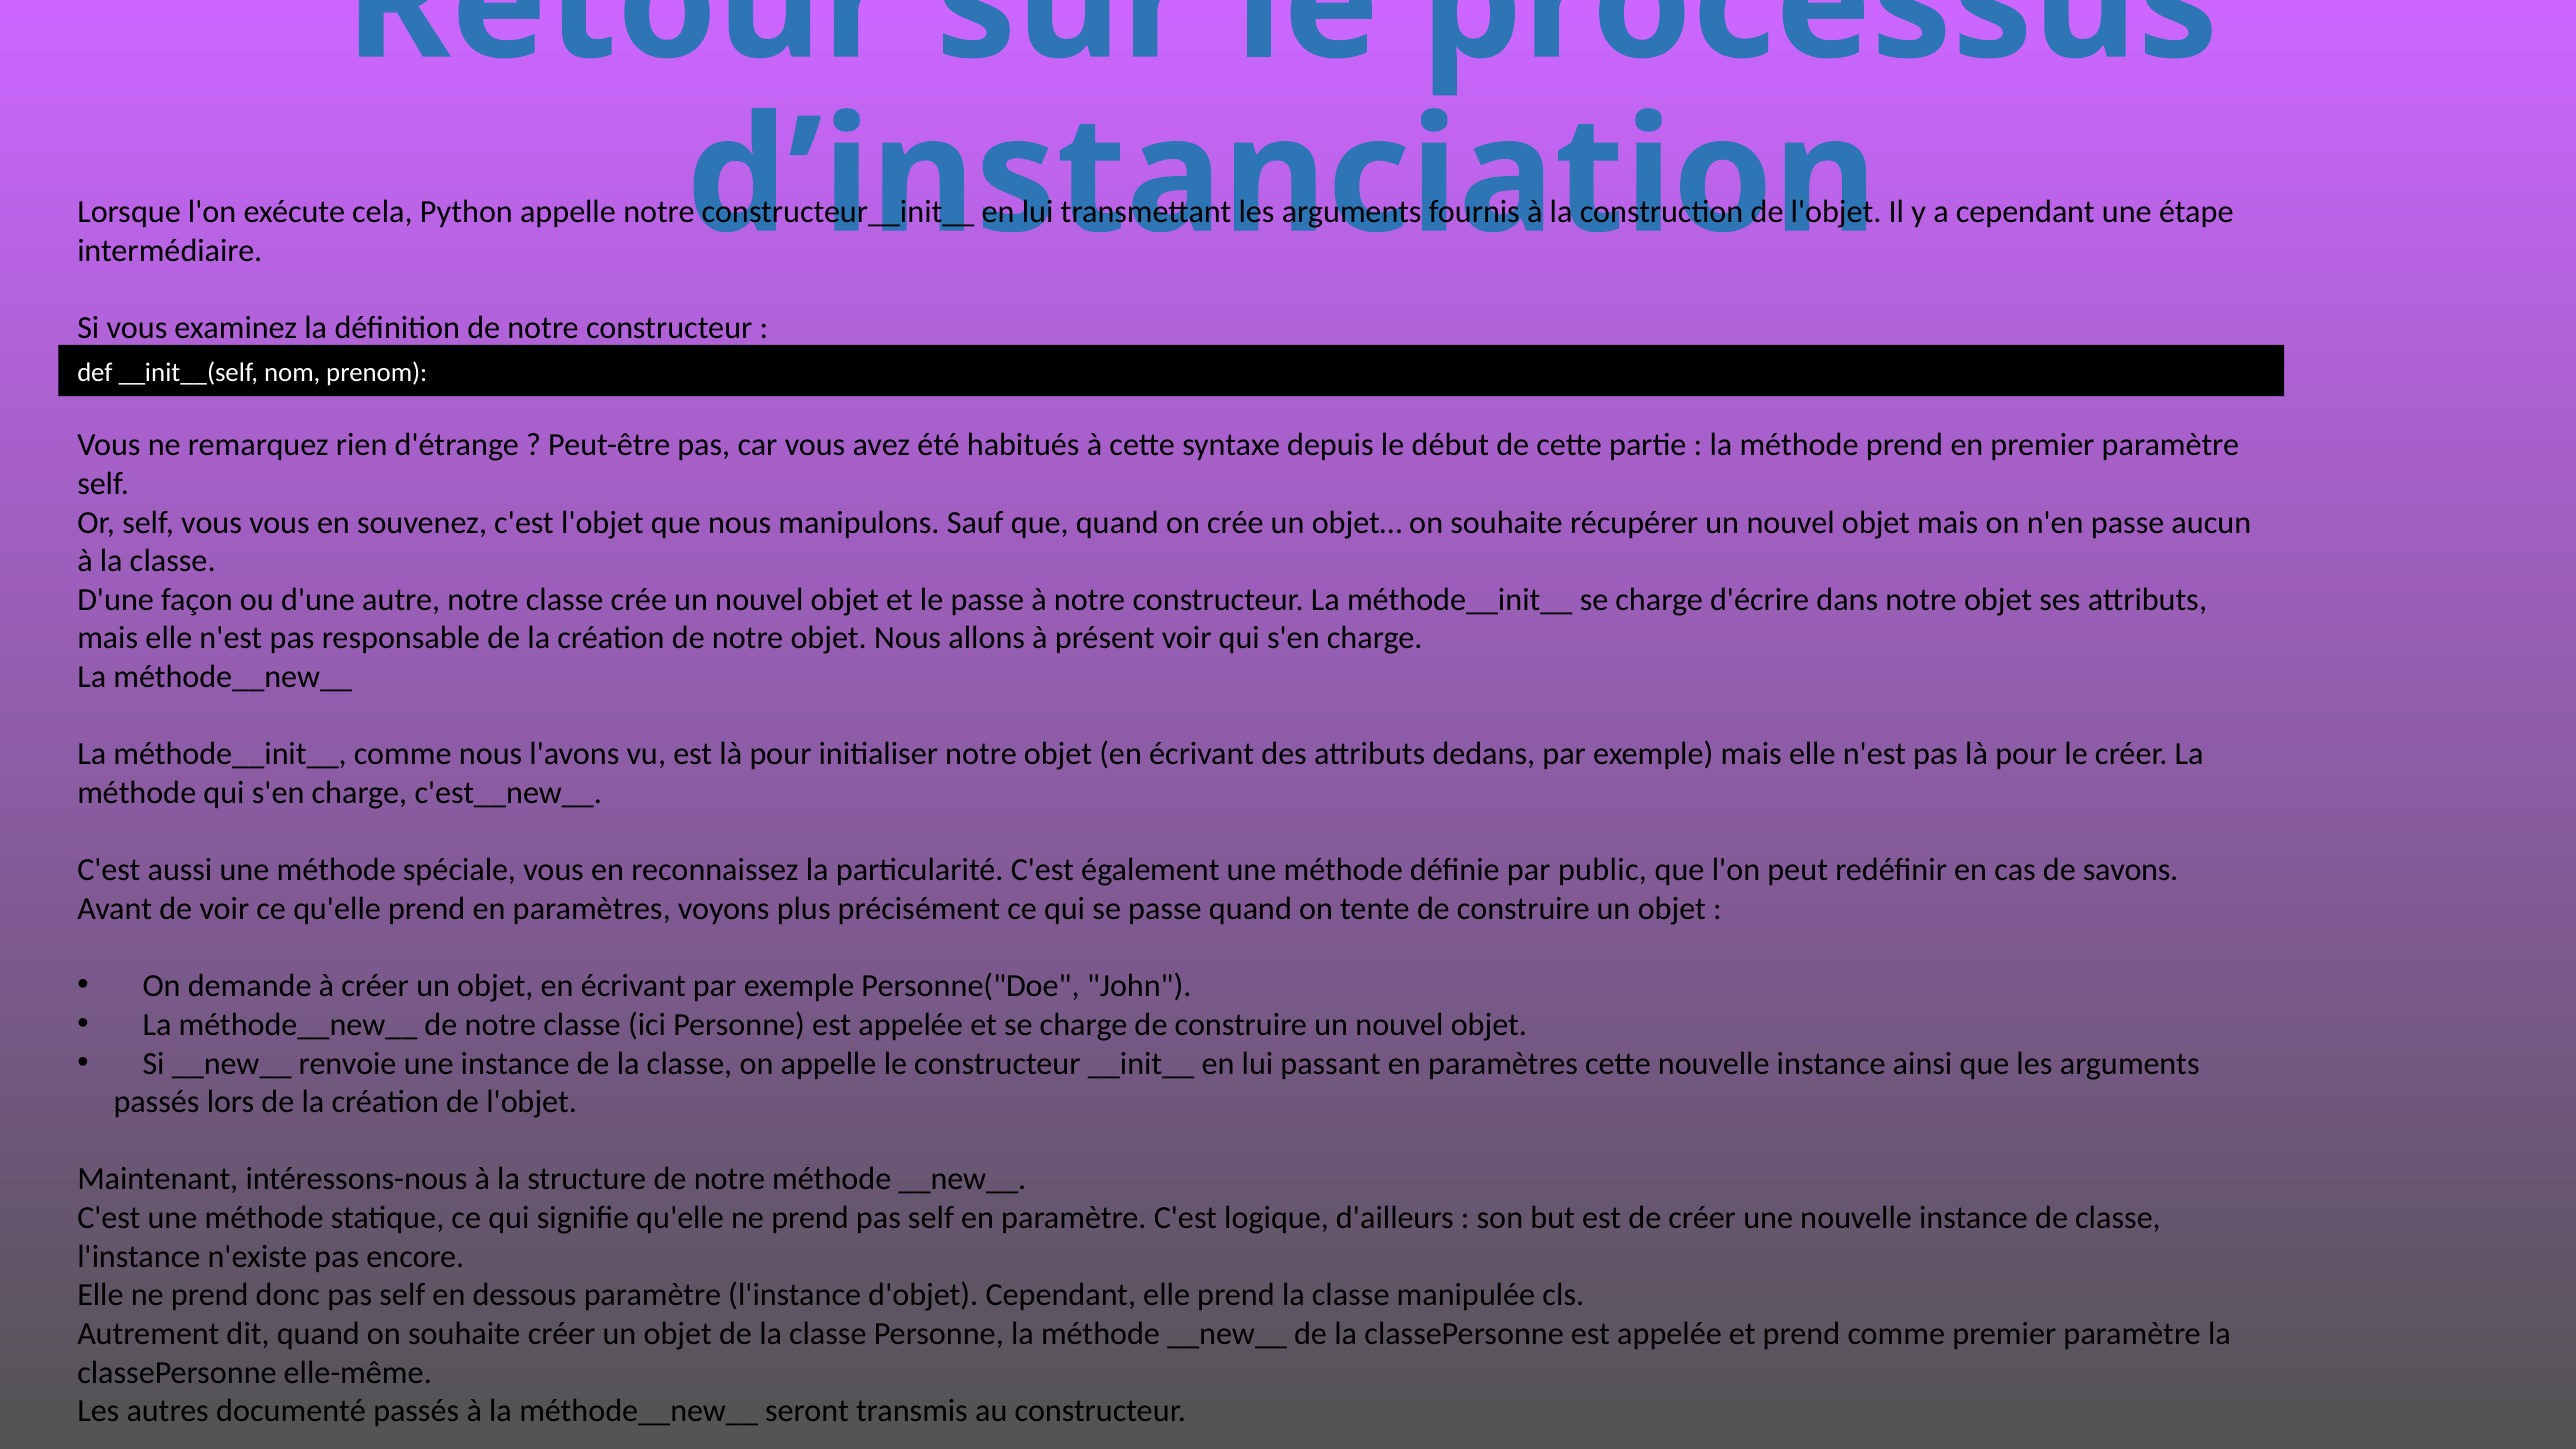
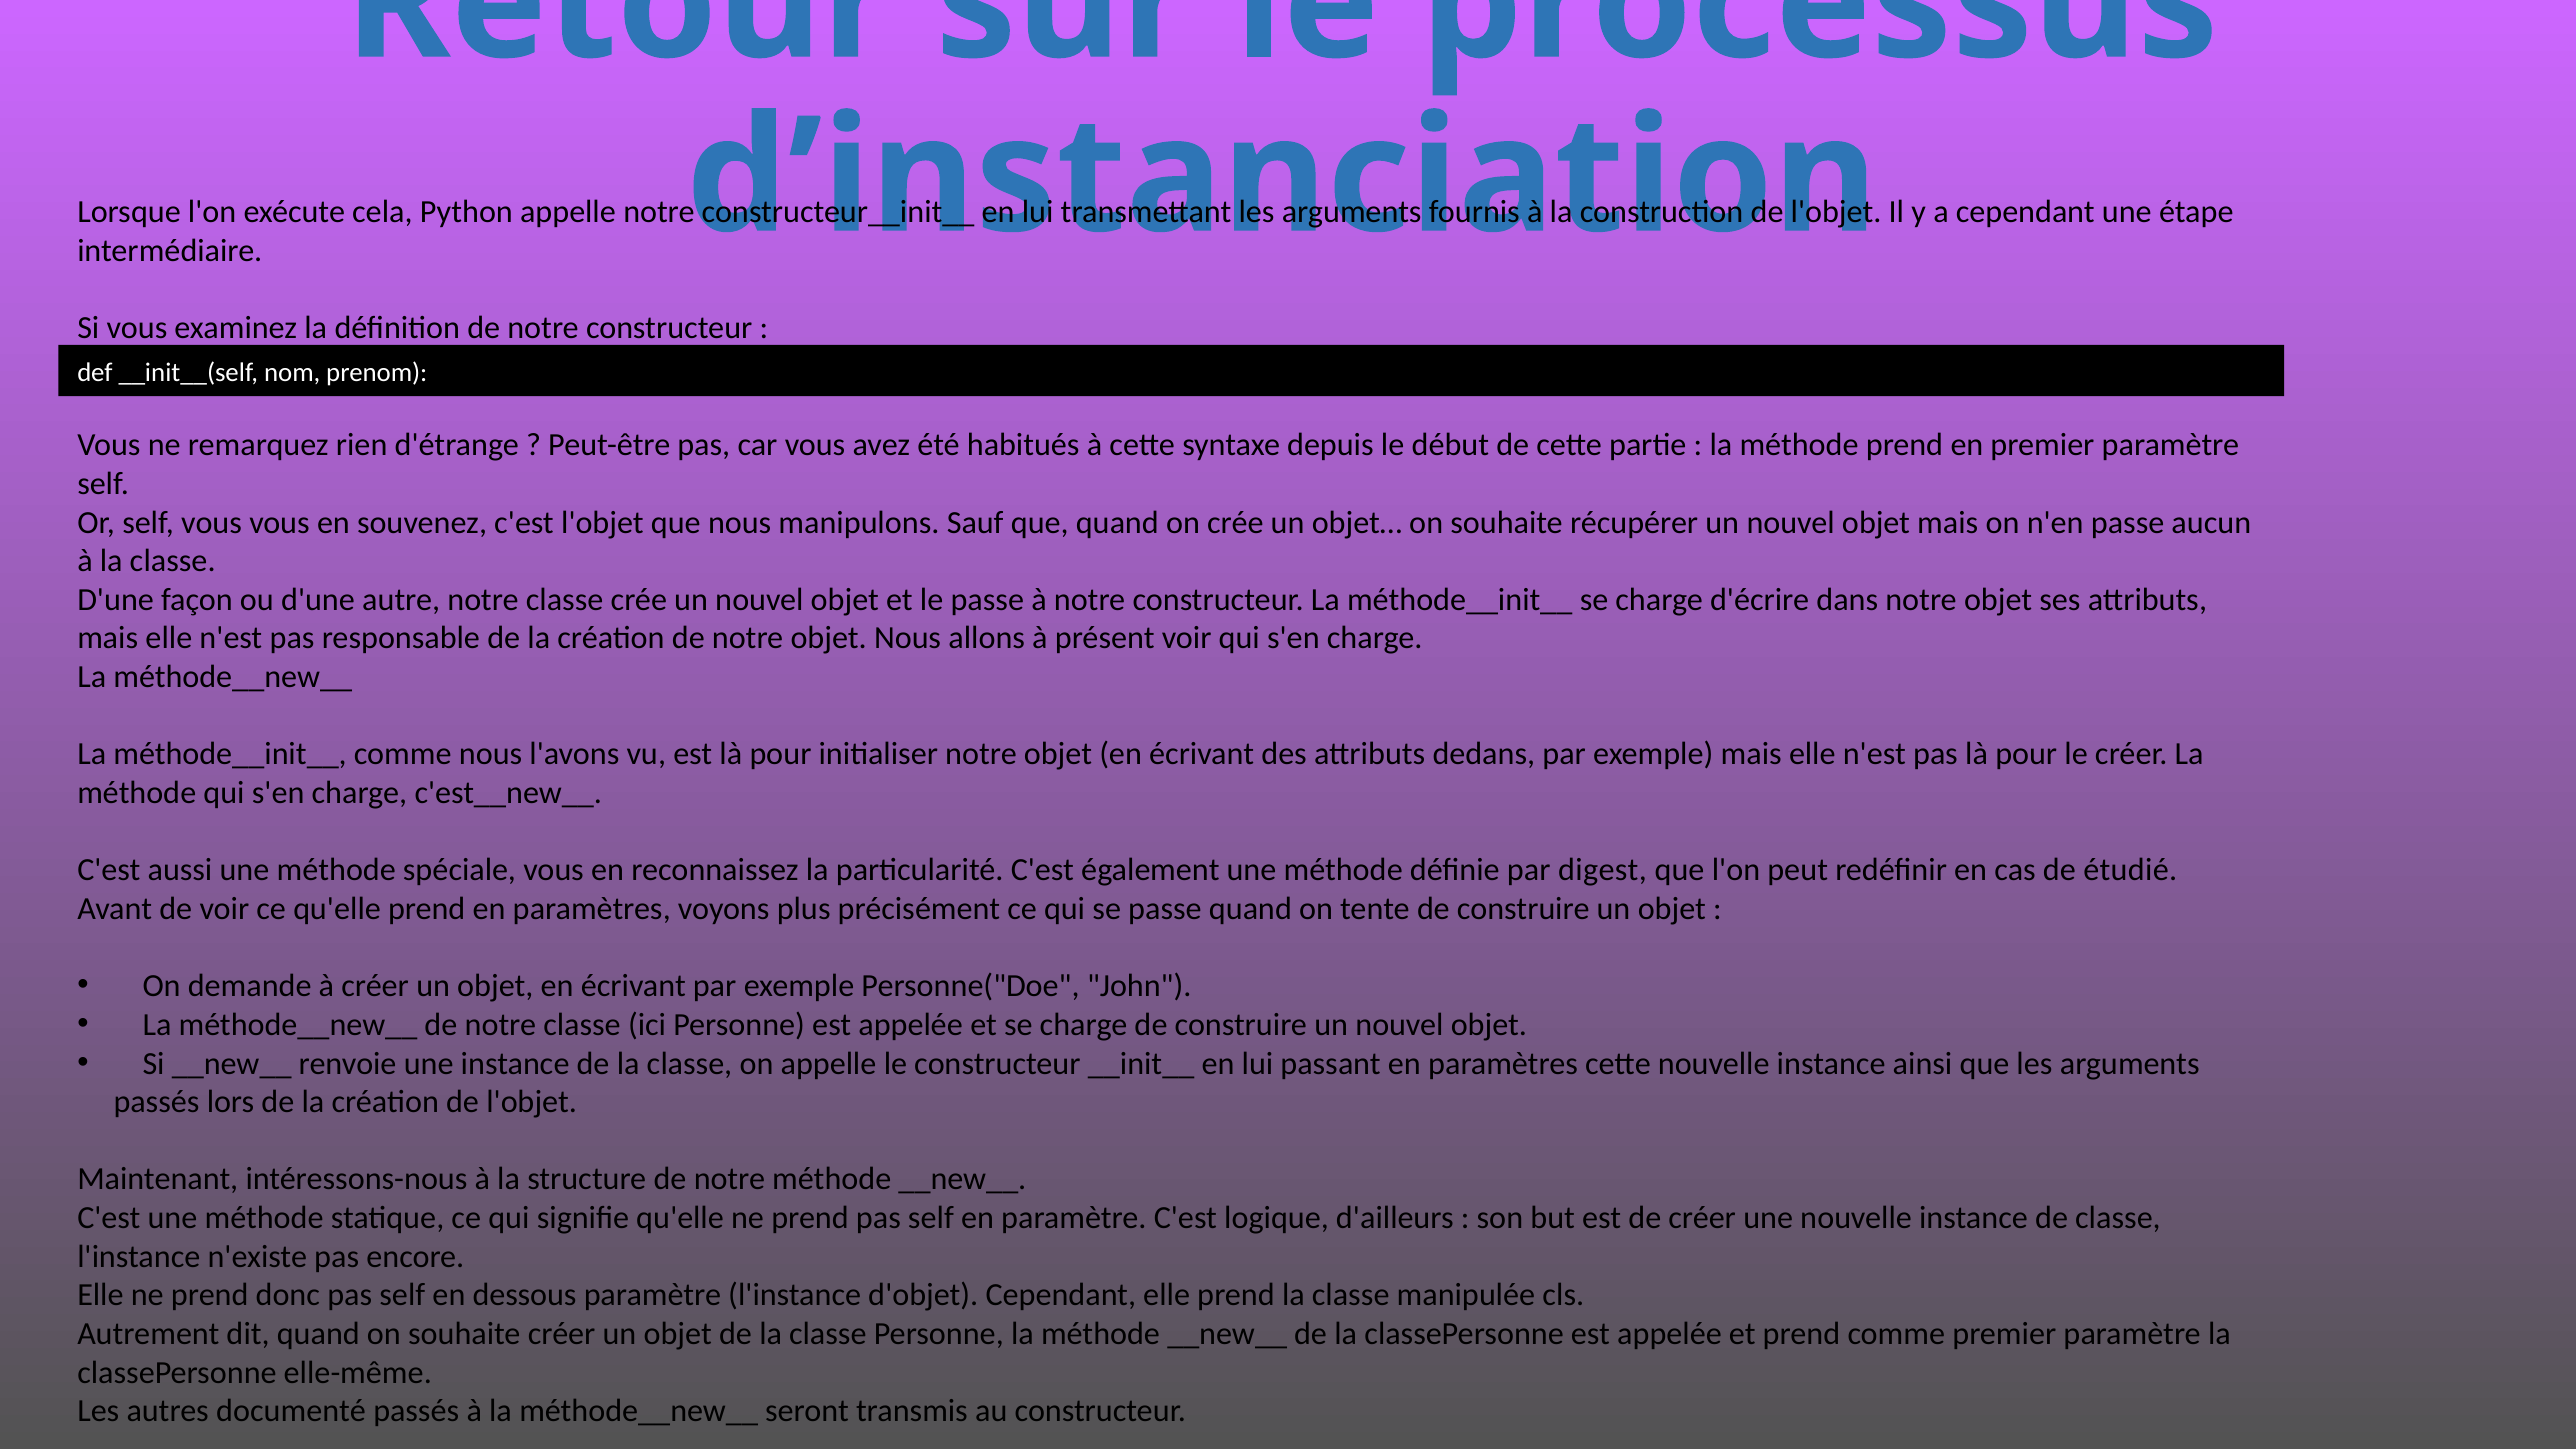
public: public -> digest (1602, 870)
savons: savons -> étudié (2130, 870)
